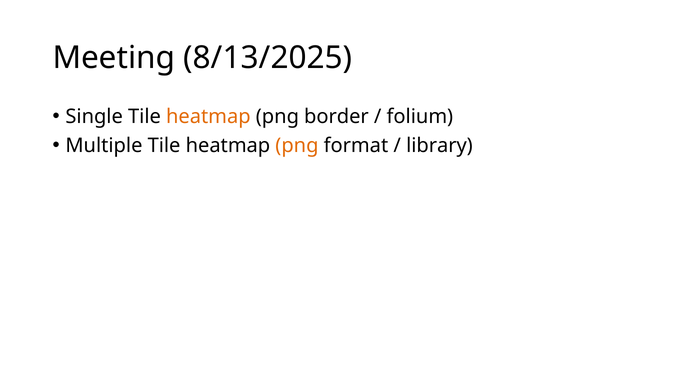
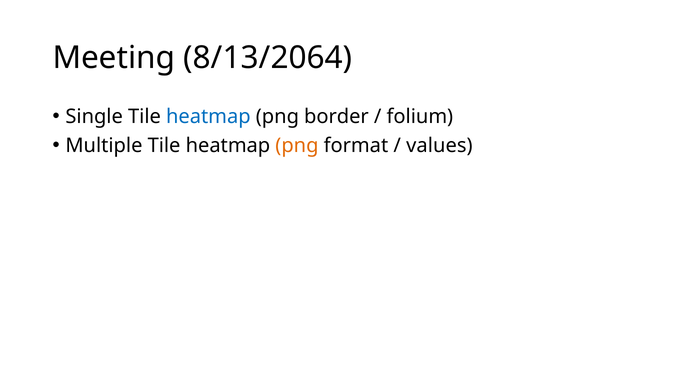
8/13/2025: 8/13/2025 -> 8/13/2064 (268, 58)
heatmap colour: orange -> blue (208, 116)
library: library -> values (439, 145)
